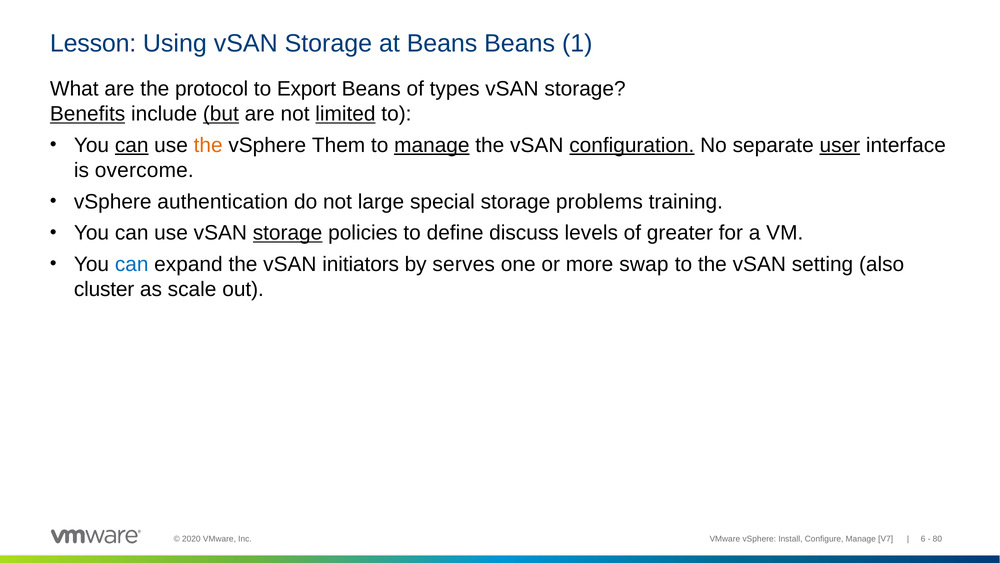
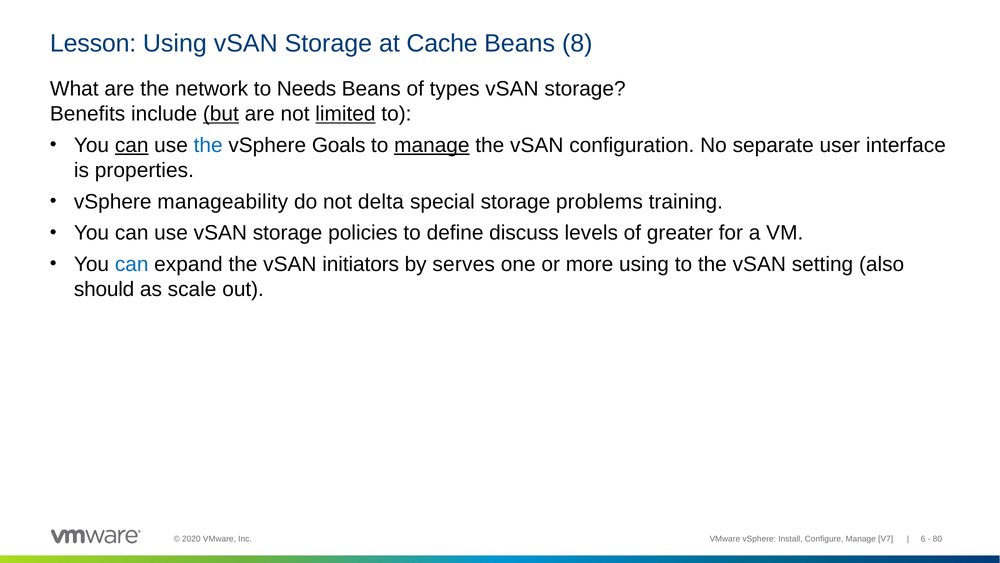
at Beans: Beans -> Cache (442, 43)
1: 1 -> 8 (577, 43)
protocol: protocol -> network (212, 89)
Export: Export -> Needs (307, 89)
Benefits underline: present -> none (88, 114)
the colour: orange -> blue (208, 145)
Them: Them -> Goals (339, 145)
configuration underline: present -> none (632, 145)
user underline: present -> none (840, 145)
overcome: overcome -> properties (144, 170)
authentication: authentication -> manageability (223, 202)
large: large -> delta (381, 202)
storage underline: present -> none (288, 233)
more swap: swap -> using (644, 264)
cluster: cluster -> should (104, 289)
